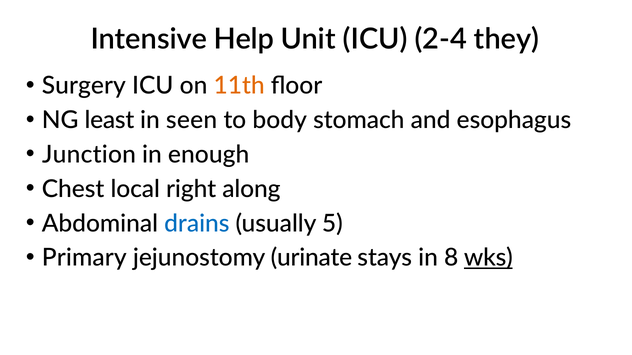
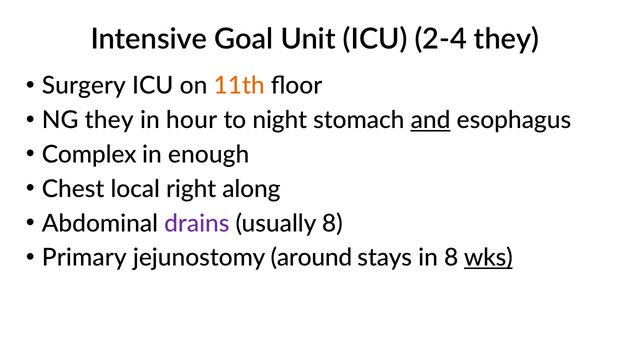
Help: Help -> Goal (244, 39)
NG least: least -> they (109, 120)
seen: seen -> hour (192, 120)
body: body -> night (280, 120)
and underline: none -> present (431, 120)
Junction: Junction -> Complex (89, 155)
drains colour: blue -> purple (197, 224)
usually 5: 5 -> 8 (332, 224)
urinate: urinate -> around (311, 258)
